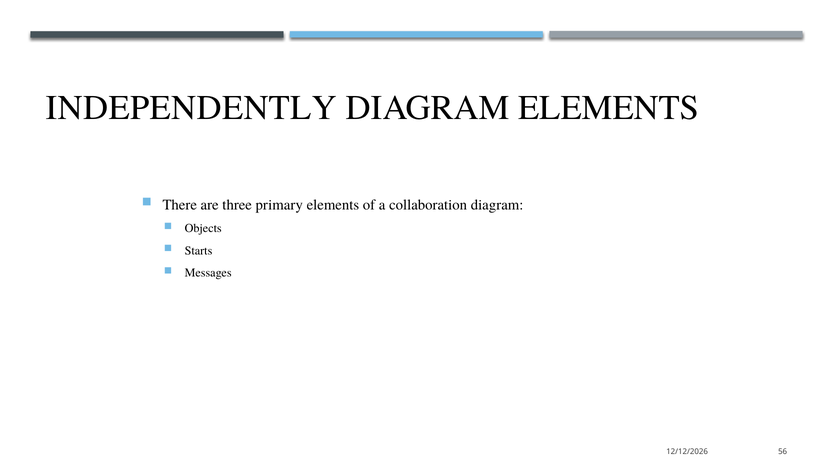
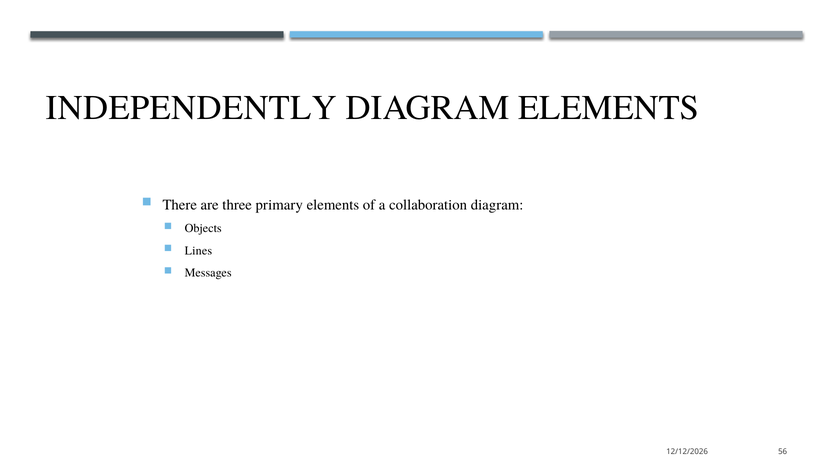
Starts: Starts -> Lines (198, 250)
